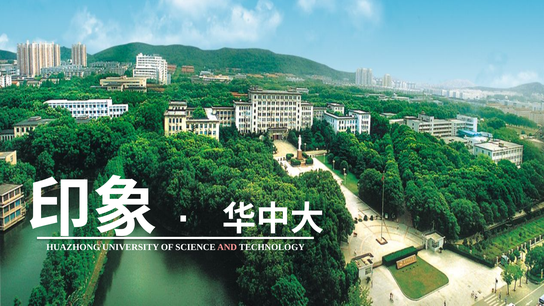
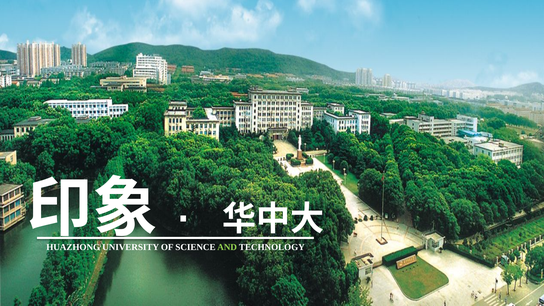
AND colour: pink -> light green (227, 247)
